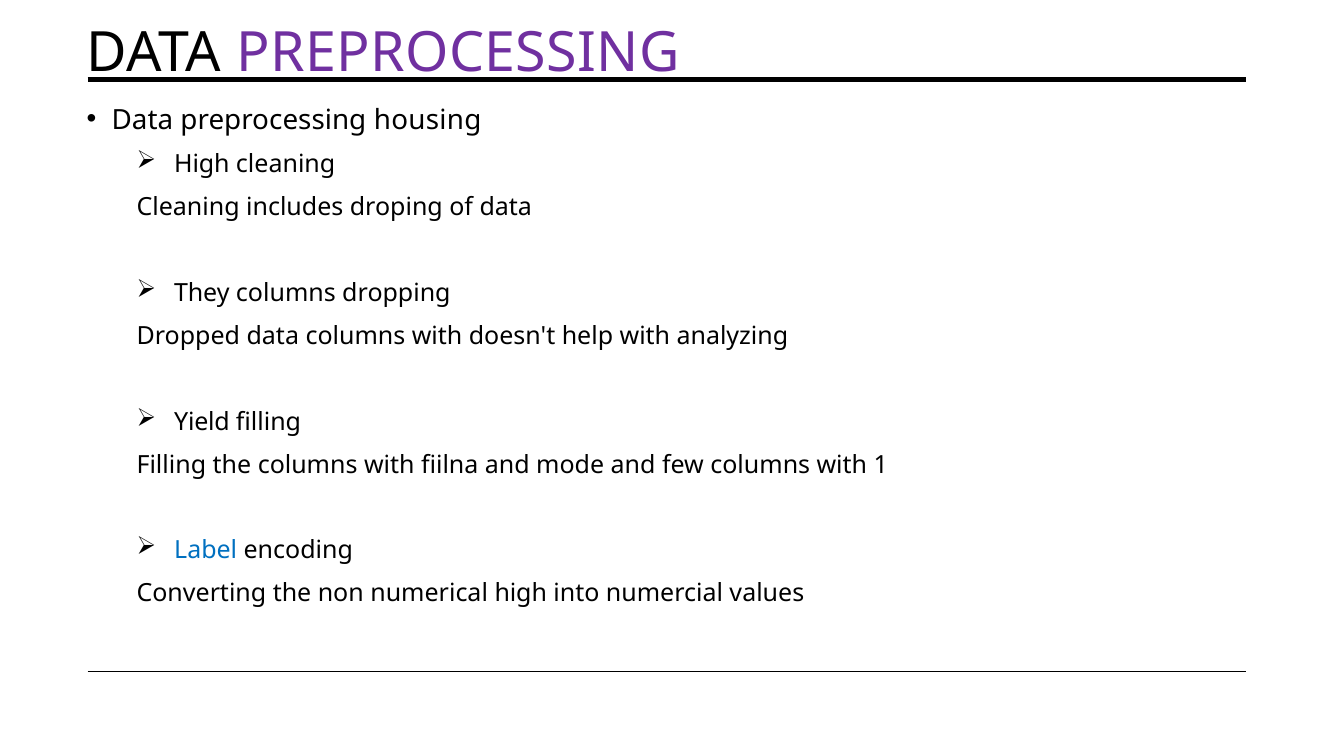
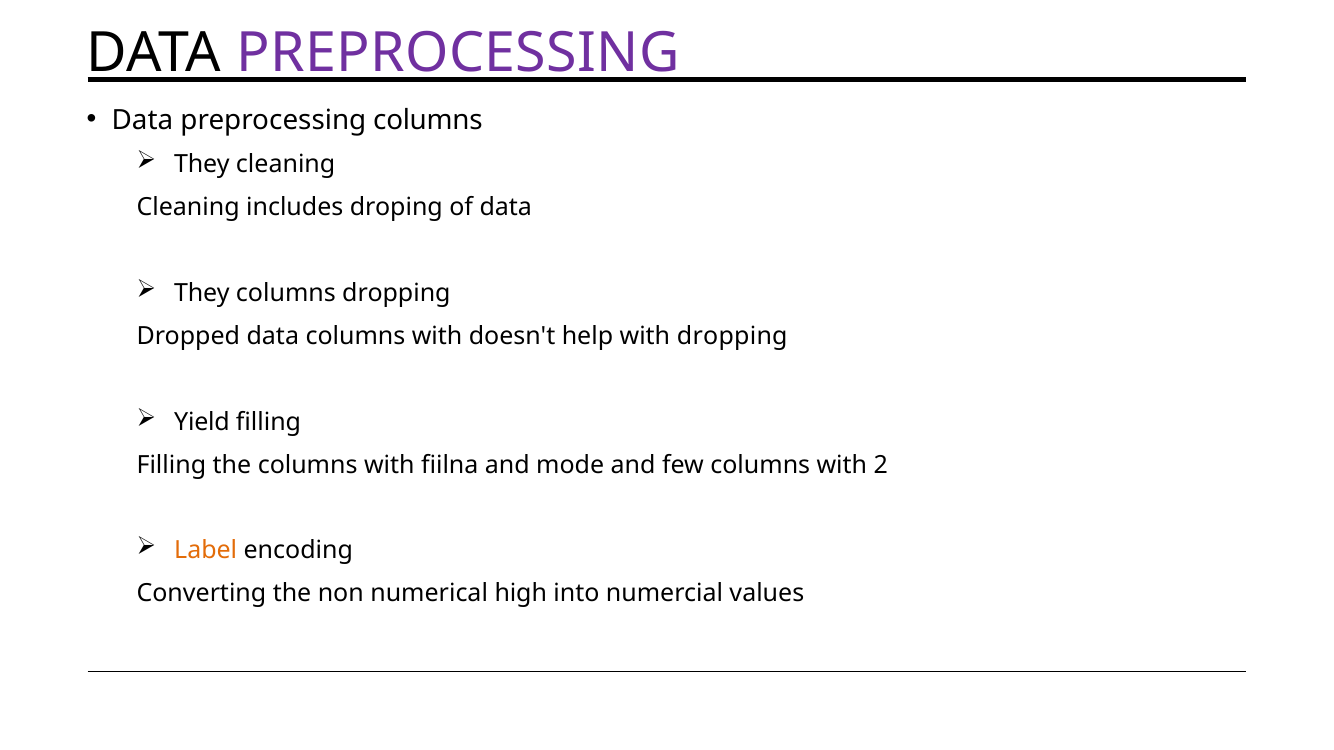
preprocessing housing: housing -> columns (428, 120)
High: High -> They (202, 165)
with analyzing: analyzing -> dropping (732, 336)
1: 1 -> 2 (881, 465)
Label colour: blue -> orange (206, 551)
